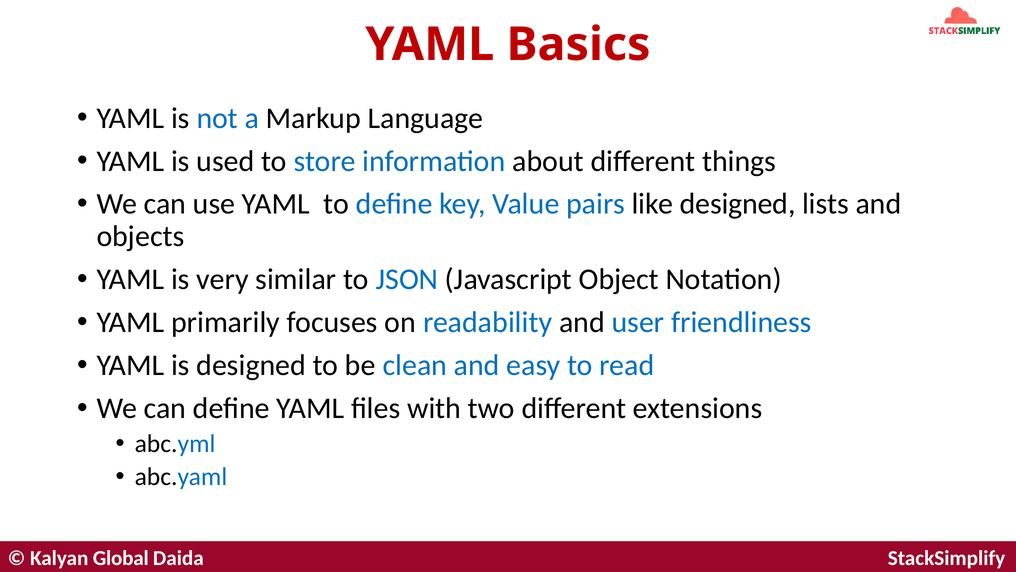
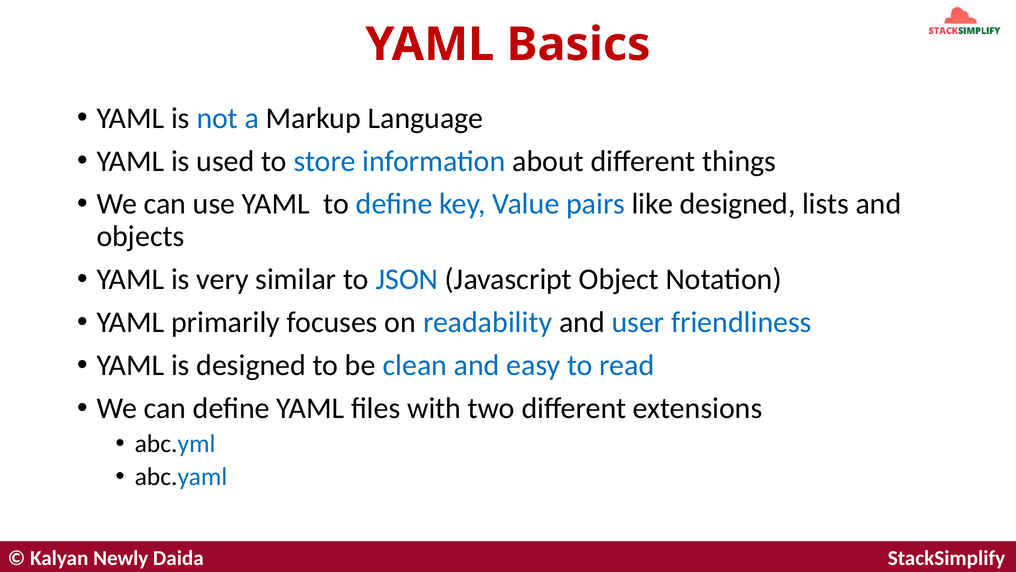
Global: Global -> Newly (121, 558)
